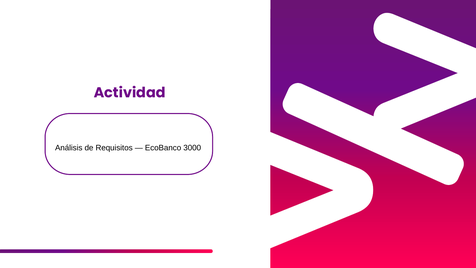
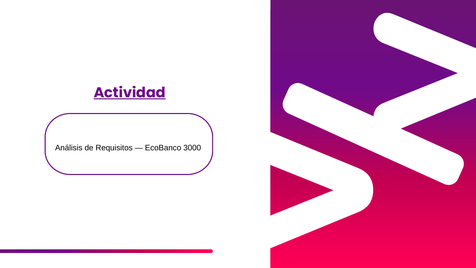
Actividad underline: none -> present (130, 93)
